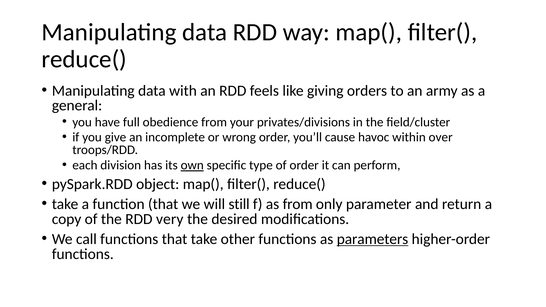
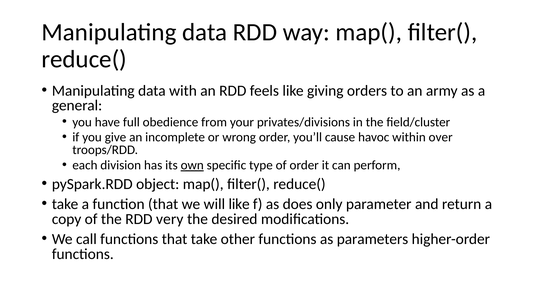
will still: still -> like (239, 204)
as from: from -> does (298, 204)
parameters underline: present -> none (373, 239)
